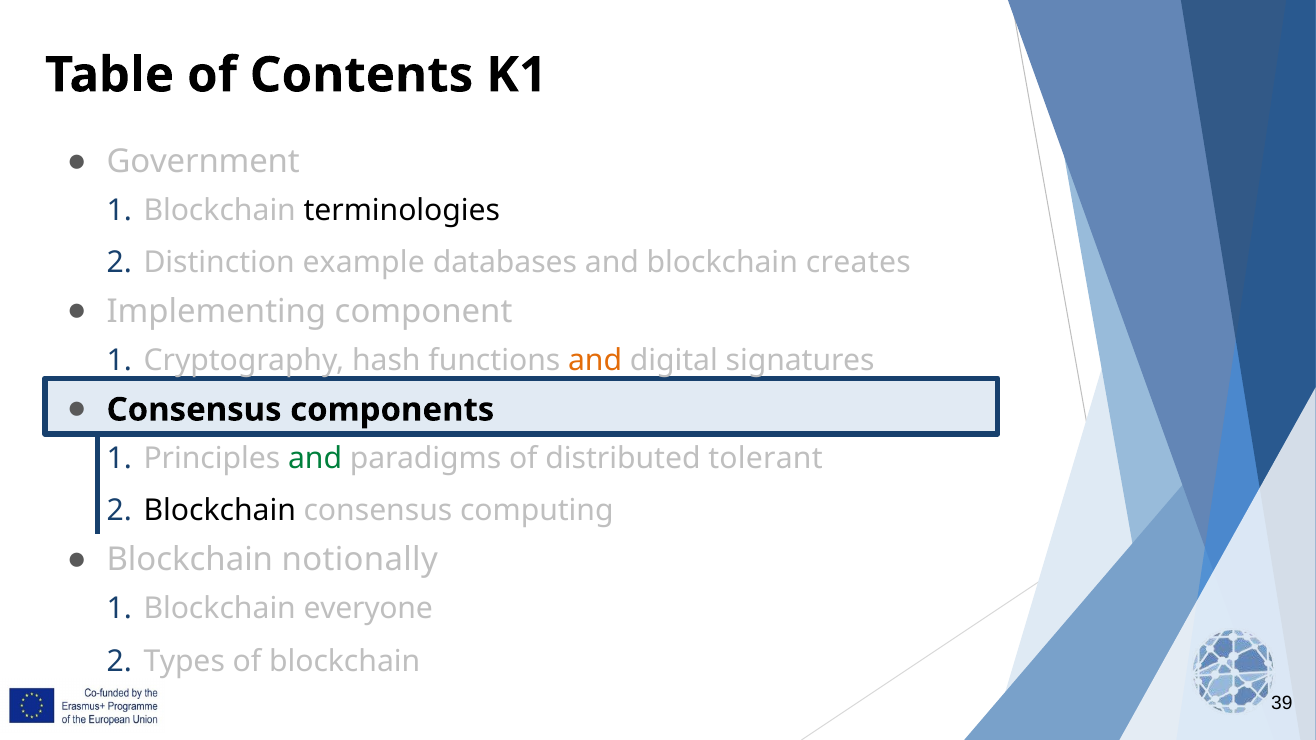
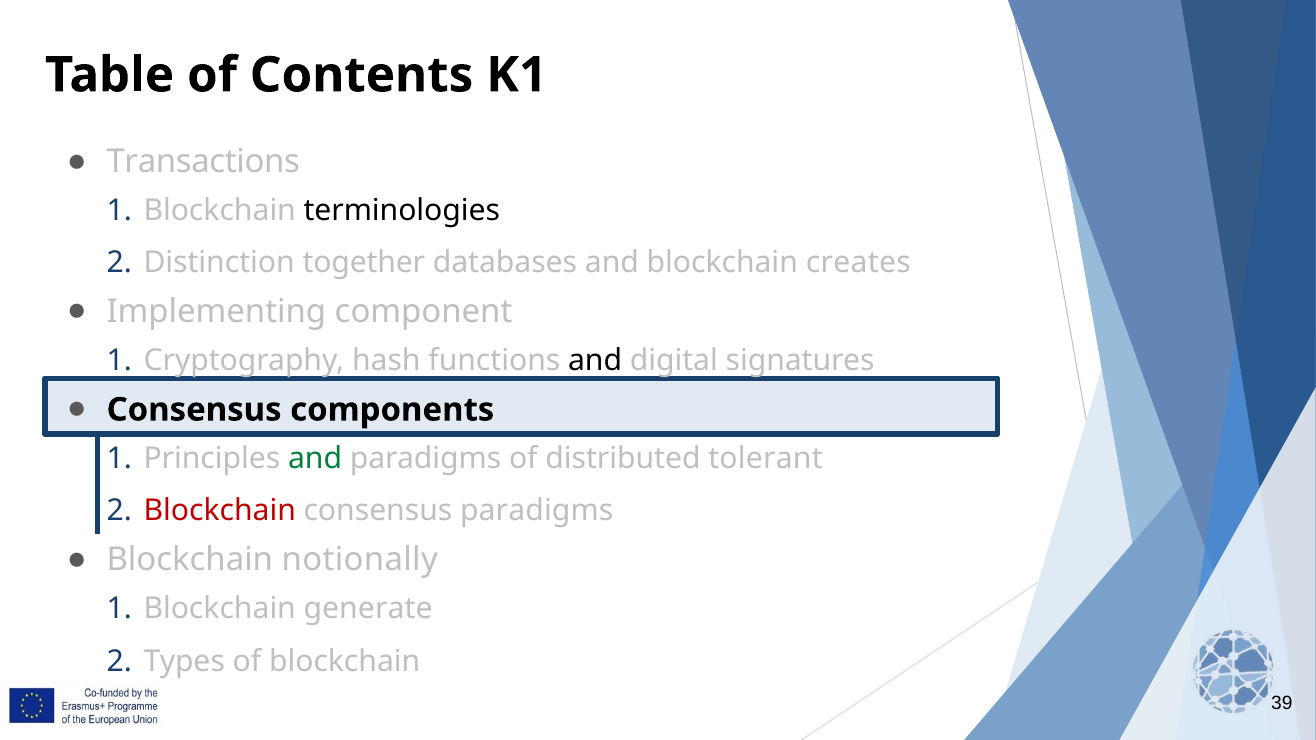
Government: Government -> Transactions (203, 162)
example: example -> together (364, 263)
and colour: orange -> black (595, 360)
Blockchain colour: black -> red (220, 511)
consensus computing: computing -> paradigms (537, 511)
everyone: everyone -> generate (368, 609)
